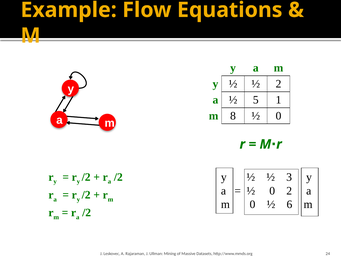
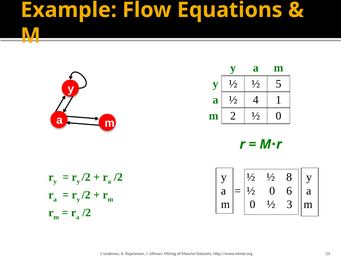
½ 2: 2 -> 5 (278, 84)
5: 5 -> 4 (256, 100)
8: 8 -> 2 (233, 116)
3: 3 -> 8 (289, 177)
0 2: 2 -> 6 (289, 191)
6: 6 -> 3 (289, 204)
